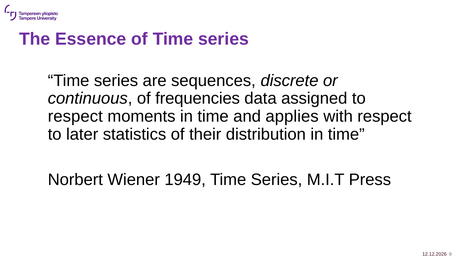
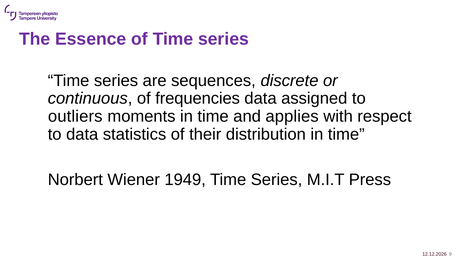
respect: respect -> outliers (75, 117)
to later: later -> data (82, 134)
